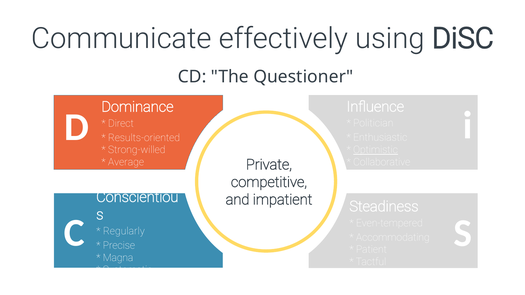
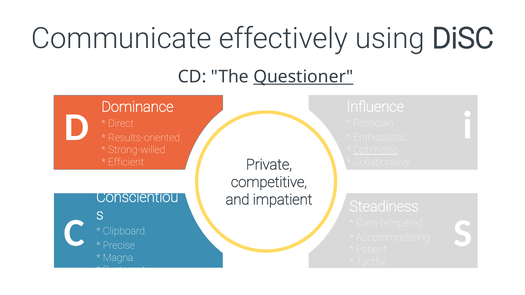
Questioner underline: none -> present (303, 77)
Average: Average -> Efficient (126, 162)
Regularly: Regularly -> Clipboard (124, 231)
